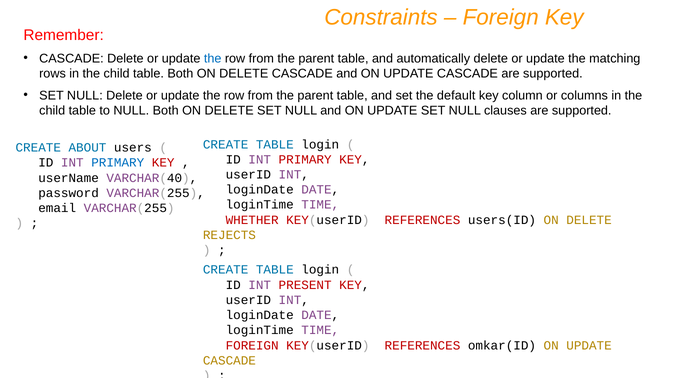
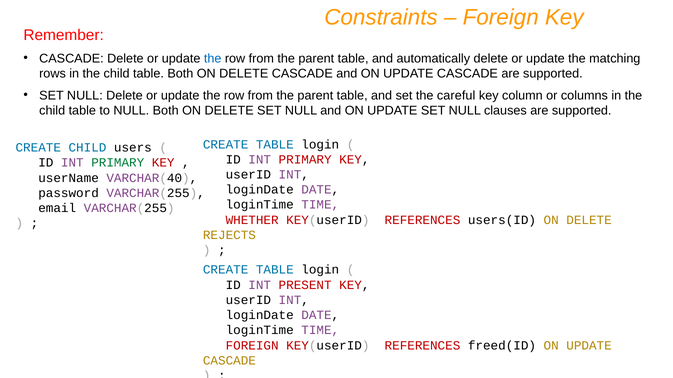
default: default -> careful (456, 95)
CREATE ABOUT: ABOUT -> CHILD (87, 148)
PRIMARY colour: blue -> green (118, 163)
omkar(ID: omkar(ID -> freed(ID (502, 346)
